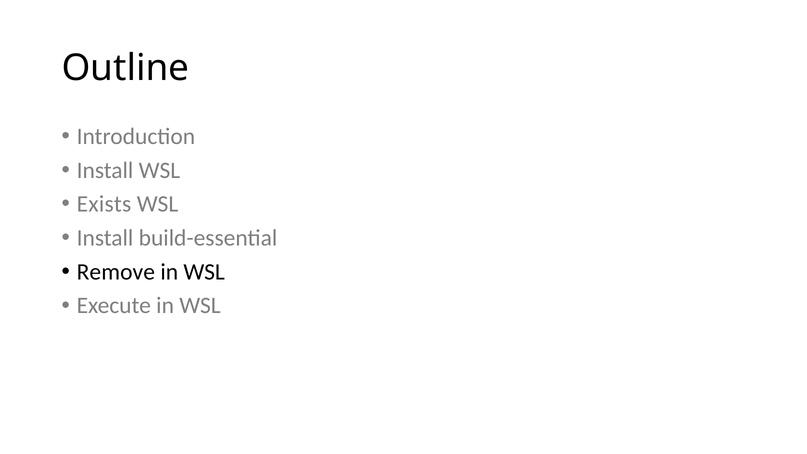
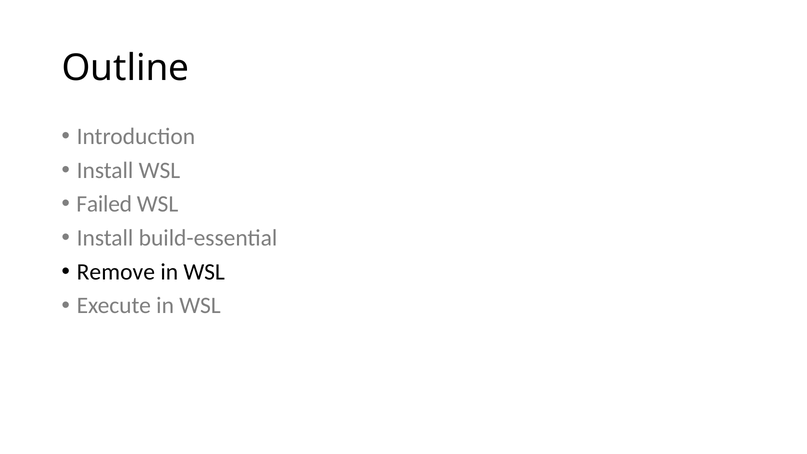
Exists: Exists -> Failed (104, 204)
